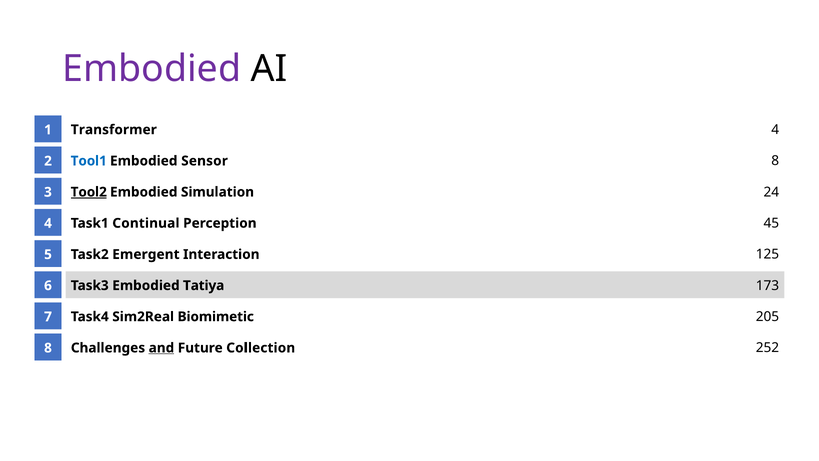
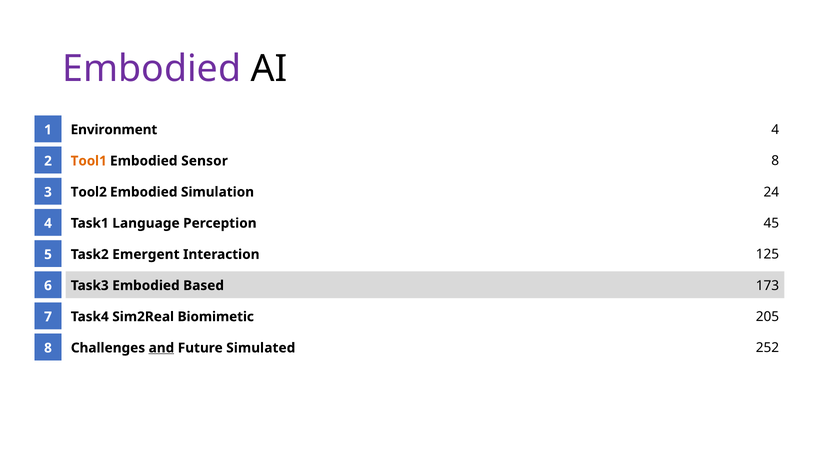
Transformer: Transformer -> Environment (114, 130)
Tool1 colour: blue -> orange (89, 161)
Tool2 underline: present -> none (89, 192)
Continual: Continual -> Language (146, 223)
Tatiya: Tatiya -> Based (204, 285)
Collection: Collection -> Simulated (261, 348)
